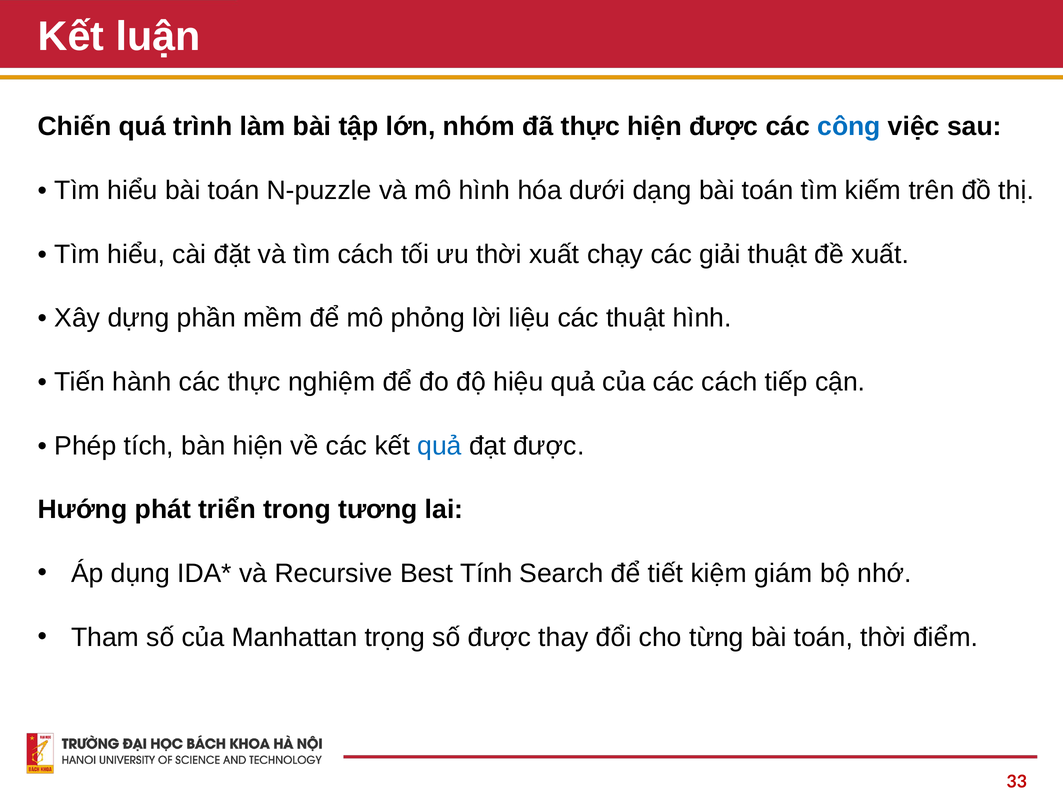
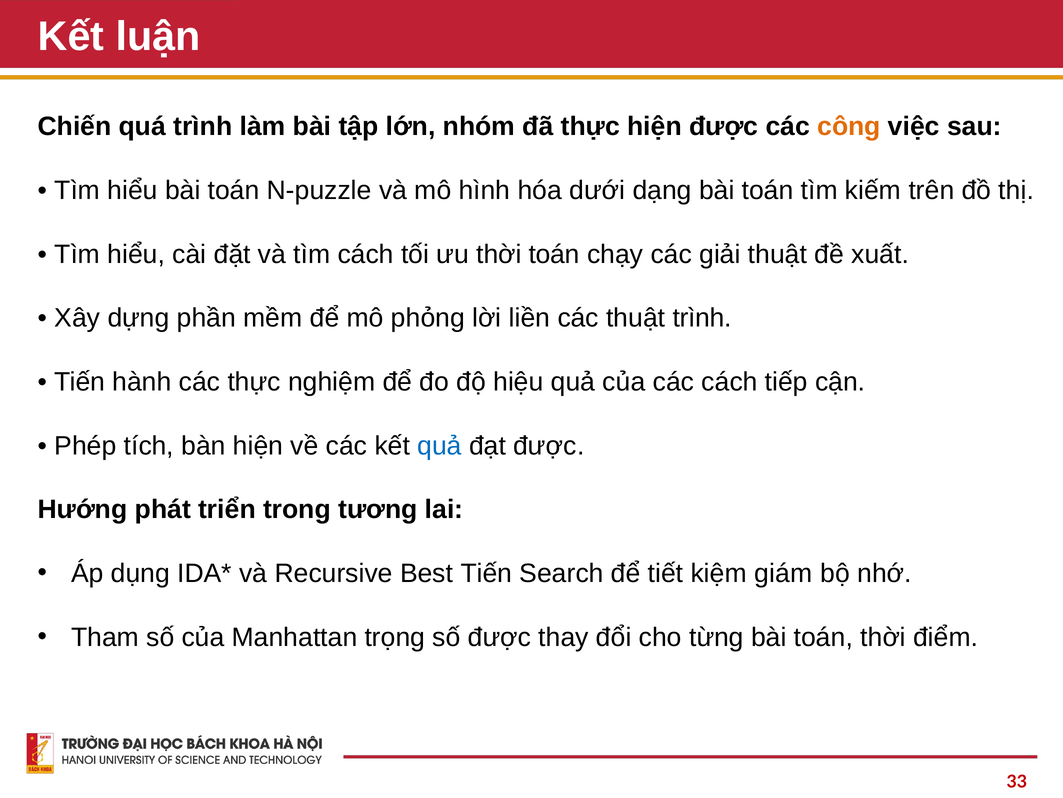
công colour: blue -> orange (849, 126)
thời xuất: xuất -> toán (554, 254)
liệu: liệu -> liền (529, 318)
thuật hình: hình -> trình (702, 318)
Best Tính: Tính -> Tiến (486, 573)
